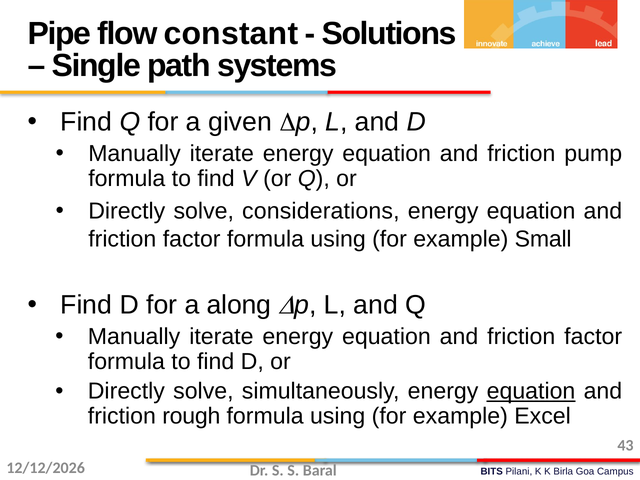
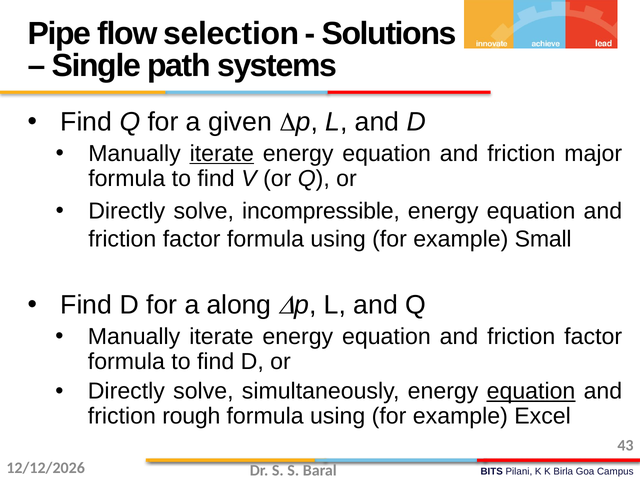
constant: constant -> selection (231, 34)
iterate underline: none -> present (222, 154)
pump: pump -> major (593, 154)
considerations: considerations -> incompressible (321, 211)
